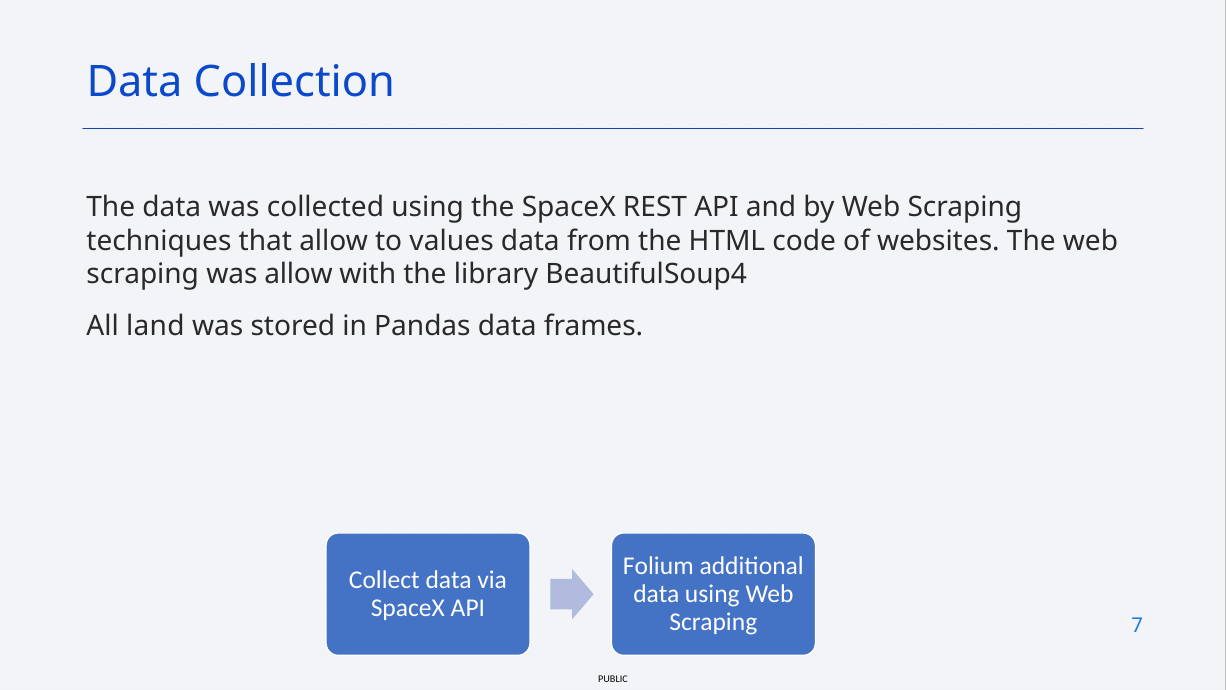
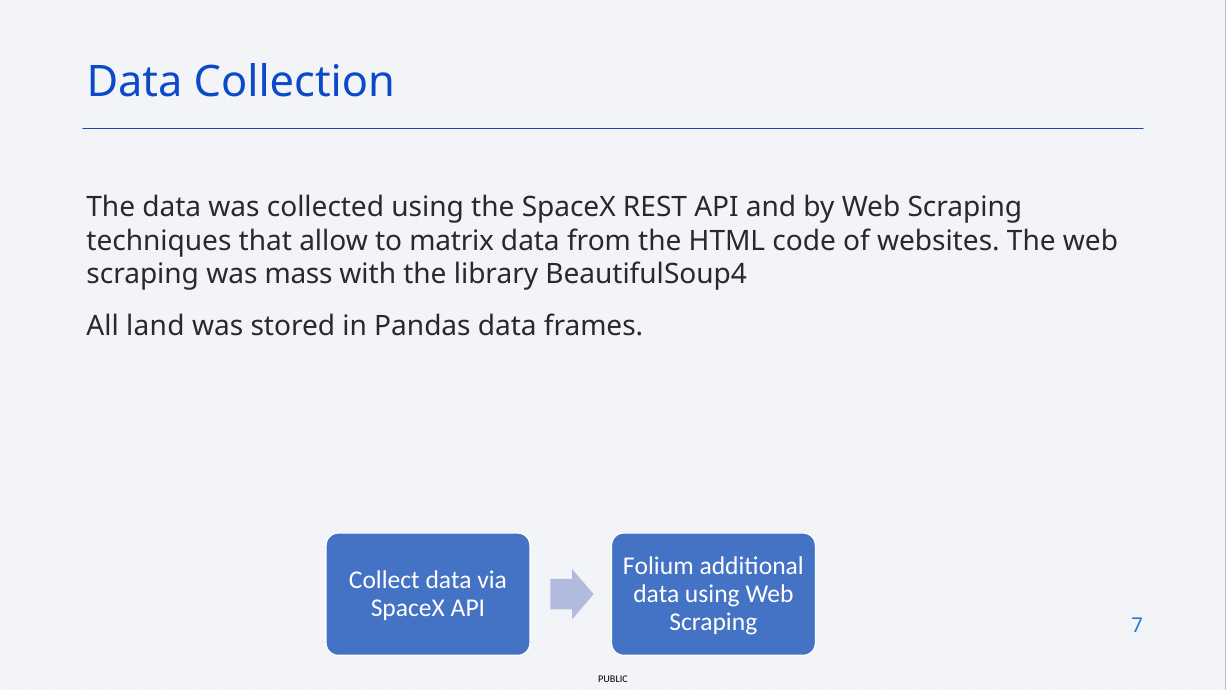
values: values -> matrix (452, 241)
was allow: allow -> mass (299, 274)
